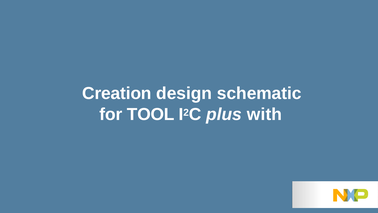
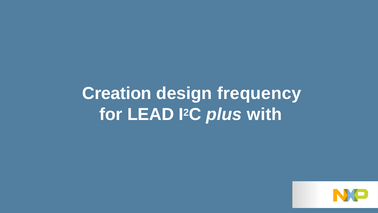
schematic: schematic -> frequency (259, 93)
TOOL: TOOL -> LEAD (151, 114)
